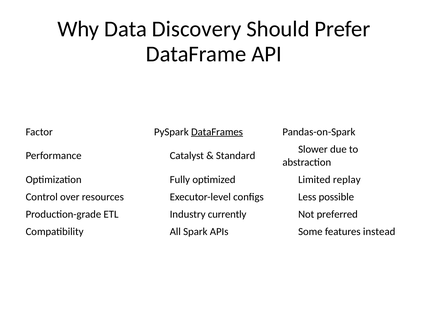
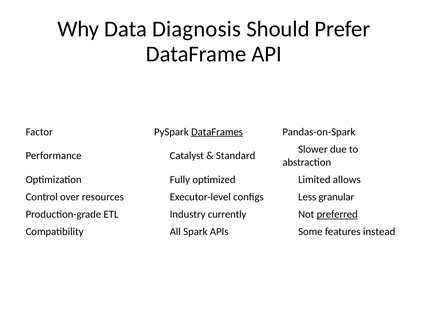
Discovery: Discovery -> Diagnosis (197, 29)
replay: replay -> allows (347, 180)
possible: possible -> granular (336, 197)
preferred underline: none -> present (337, 214)
